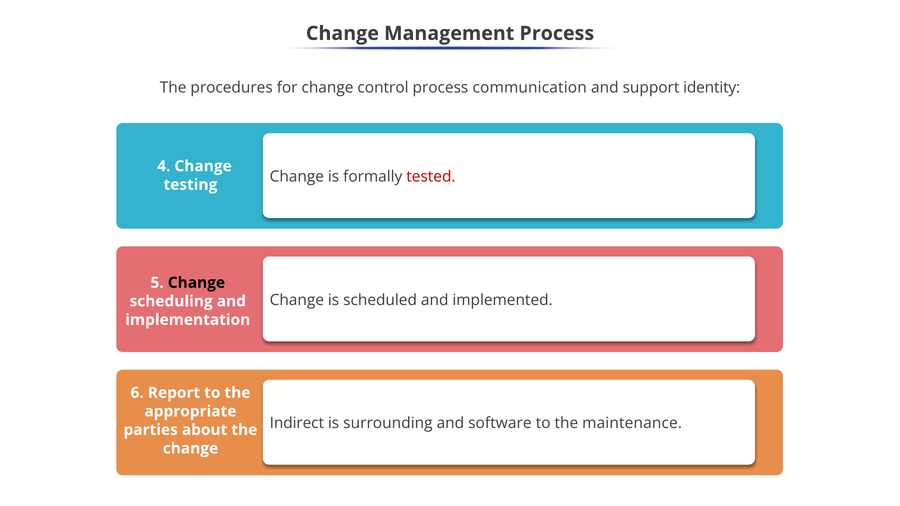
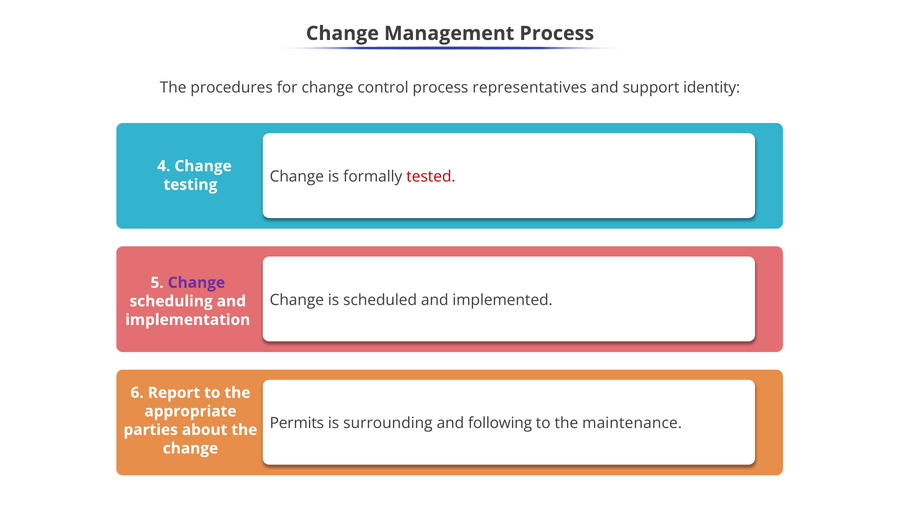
communication: communication -> representatives (530, 88)
Change colour: black -> purple (196, 283)
Indirect: Indirect -> Permits (297, 424)
software: software -> following (500, 424)
